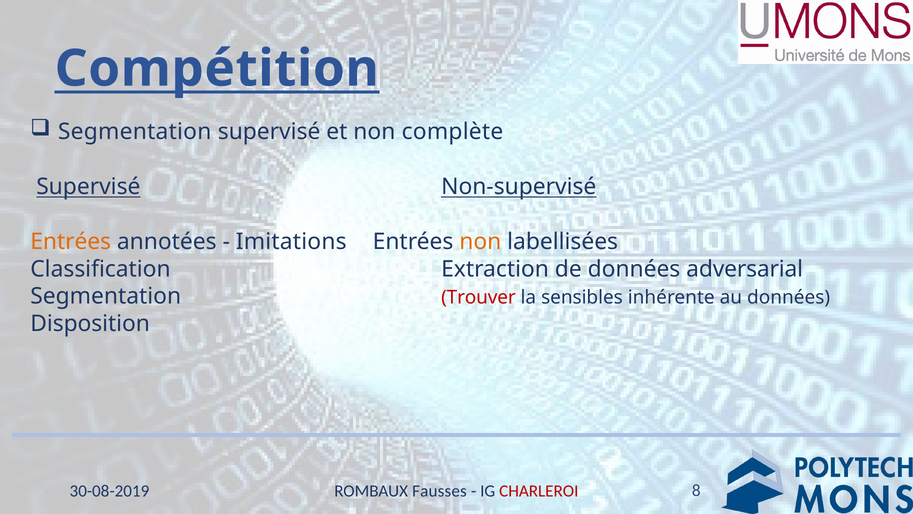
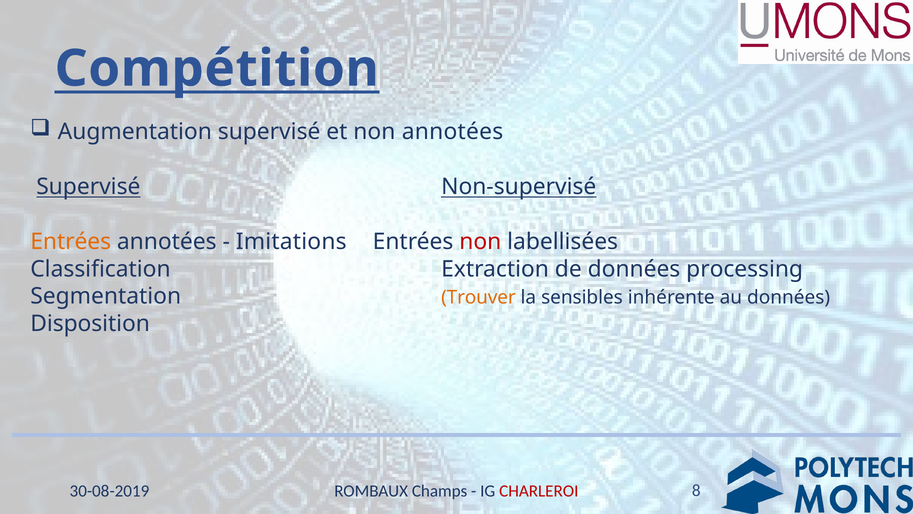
Segmentation: Segmentation -> Augmentation (135, 132)
non complète: complète -> annotées (453, 132)
non colour: orange -> red (480, 241)
adversarial: adversarial -> processing (745, 269)
Trouver colour: red -> orange (478, 297)
Fausses: Fausses -> Champs (440, 491)
